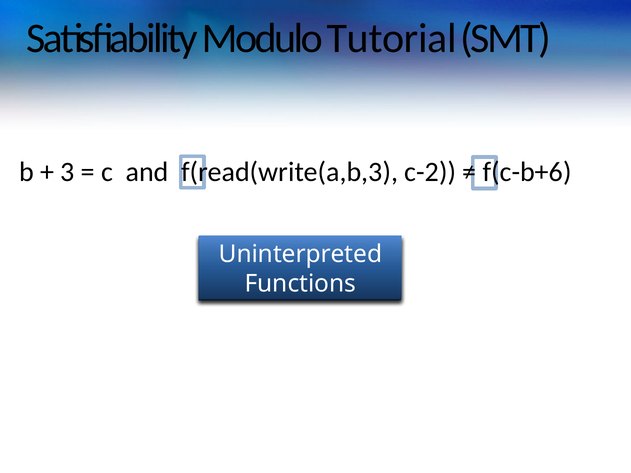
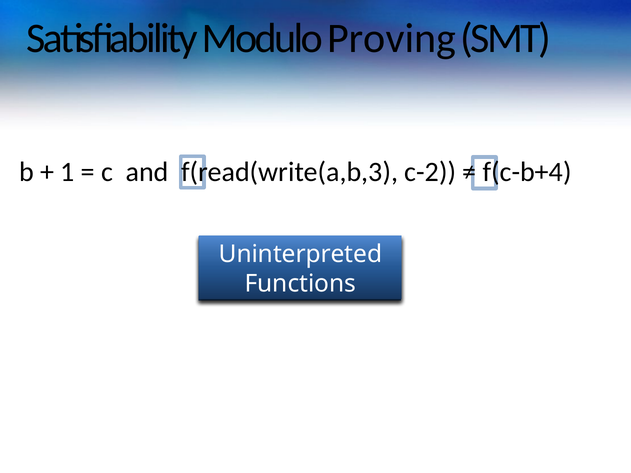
Tutorial: Tutorial -> Proving (392, 38)
3: 3 -> 1 (67, 172)
f(c-b+6: f(c-b+6 -> f(c-b+4 (527, 172)
